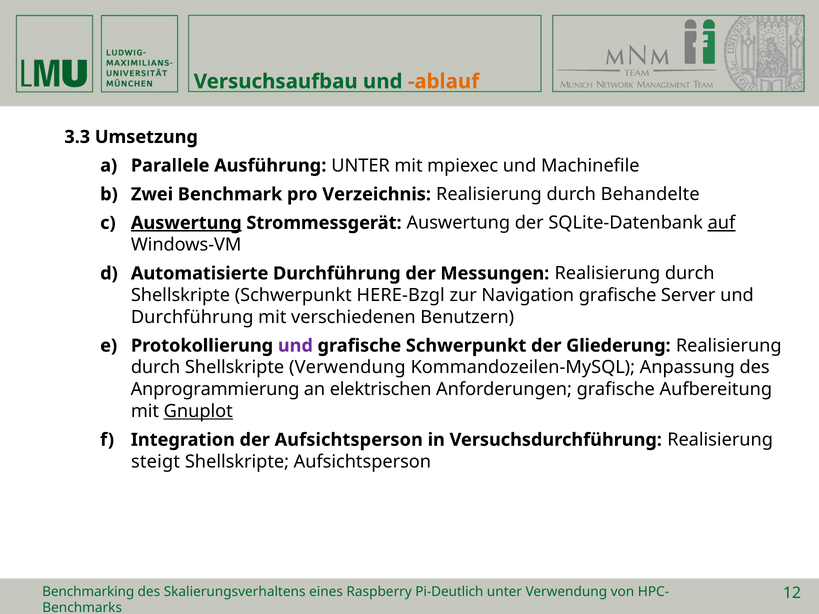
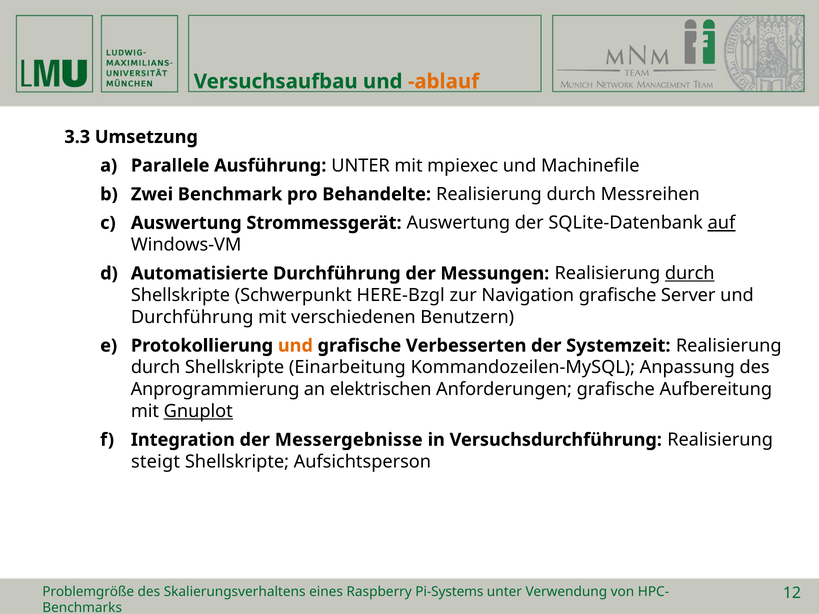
Verzeichnis: Verzeichnis -> Behandelte (377, 194)
Behandelte: Behandelte -> Messreihen (650, 194)
Auswertung underline: present -> none (186, 223)
durch underline: none -> present (690, 273)
und colour: purple -> orange (295, 346)
grafische Schwerpunkt: Schwerpunkt -> Verbesserten (466, 346)
Gliederung: Gliederung -> Systemzeit (618, 346)
Shellskripte Verwendung: Verwendung -> Einarbeitung (347, 368)
der Aufsichtsperson: Aufsichtsperson -> Messergebnisse (349, 440)
Benchmarking: Benchmarking -> Problemgröße (88, 592)
Pi-Deutlich: Pi-Deutlich -> Pi-Systems (449, 592)
